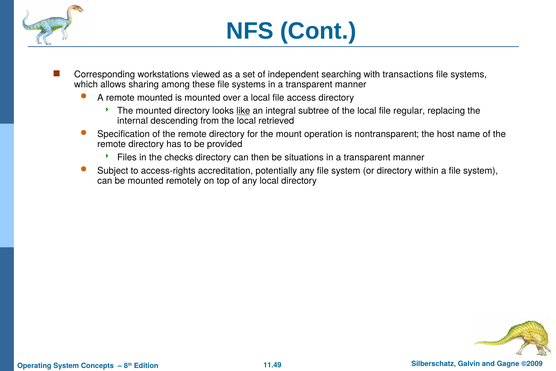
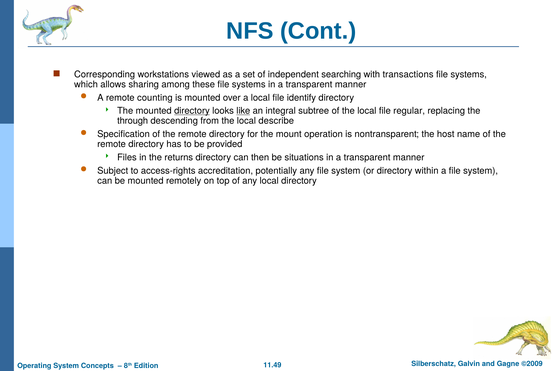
remote mounted: mounted -> counting (155, 98)
access: access -> identify (301, 98)
directory underline: none -> present (192, 111)
internal: internal -> through (133, 121)
retrieved: retrieved -> describe (276, 121)
checks: checks -> returns (179, 157)
